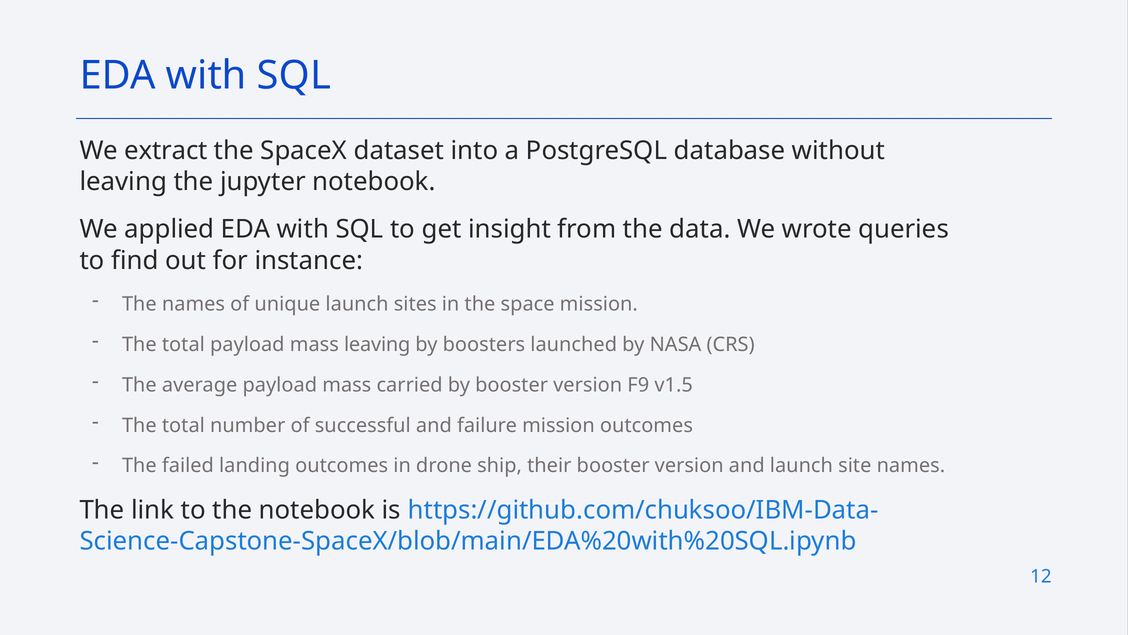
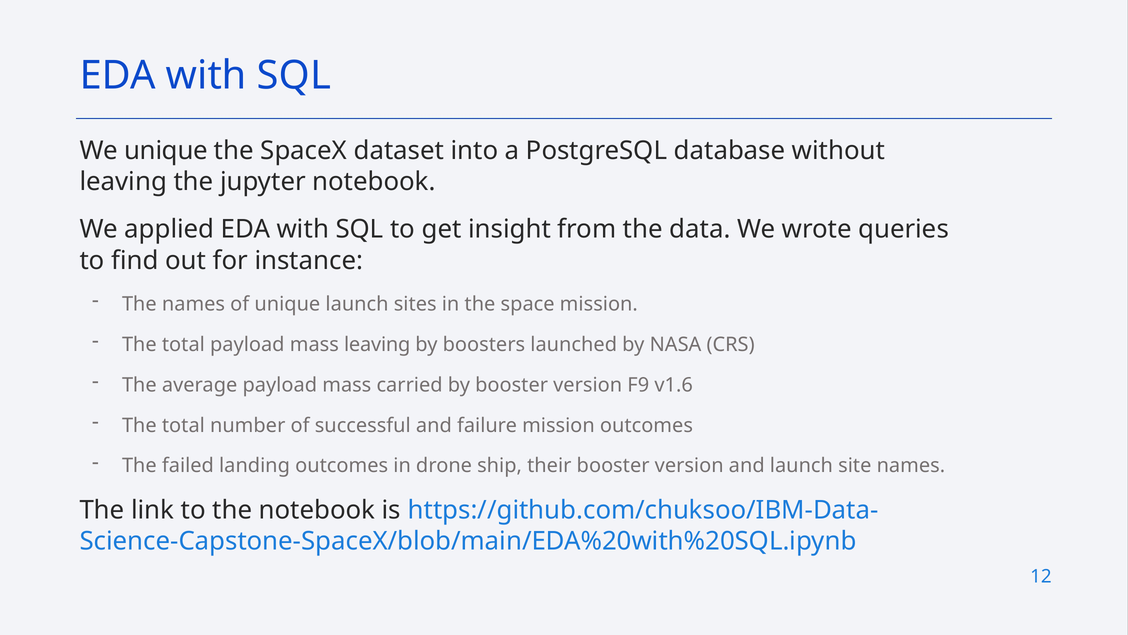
We extract: extract -> unique (166, 151)
v1.5: v1.5 -> v1.6 (674, 385)
